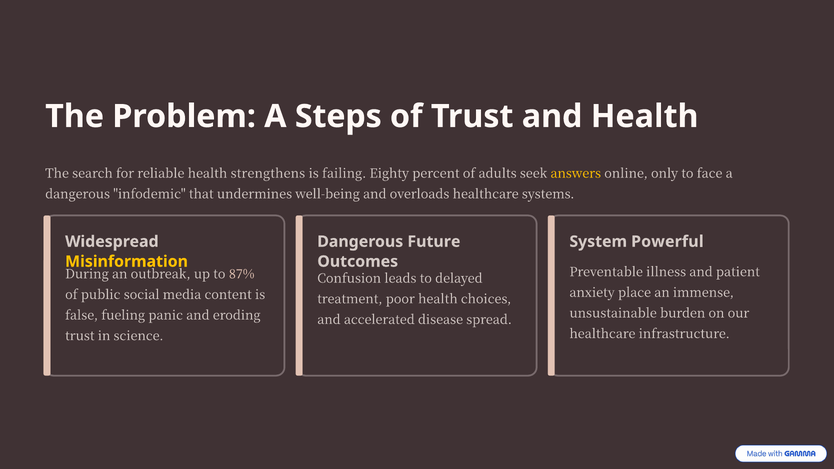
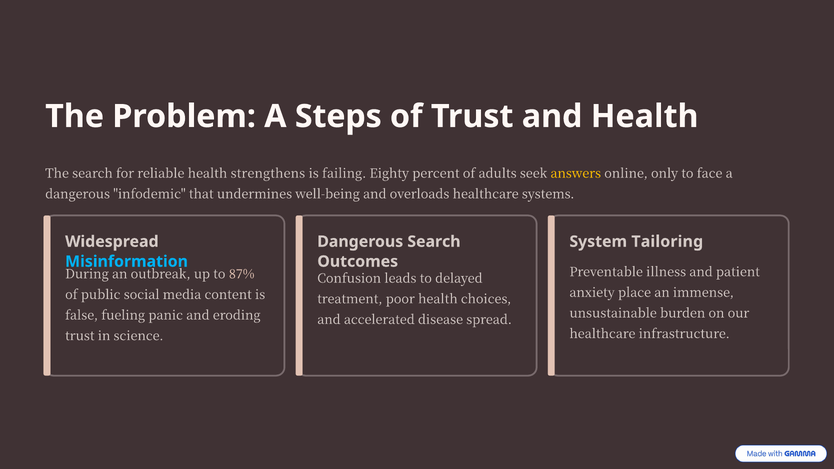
Dangerous Future: Future -> Search (434, 242)
Powerful: Powerful -> Tailoring (667, 242)
Misinformation colour: yellow -> light blue (127, 262)
